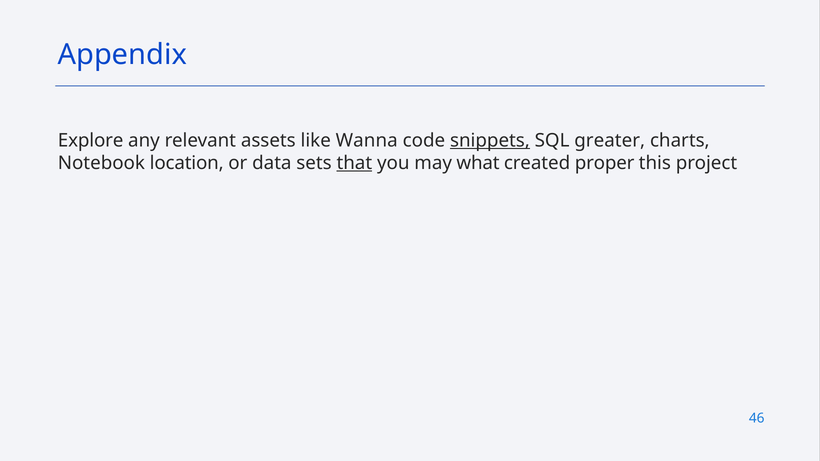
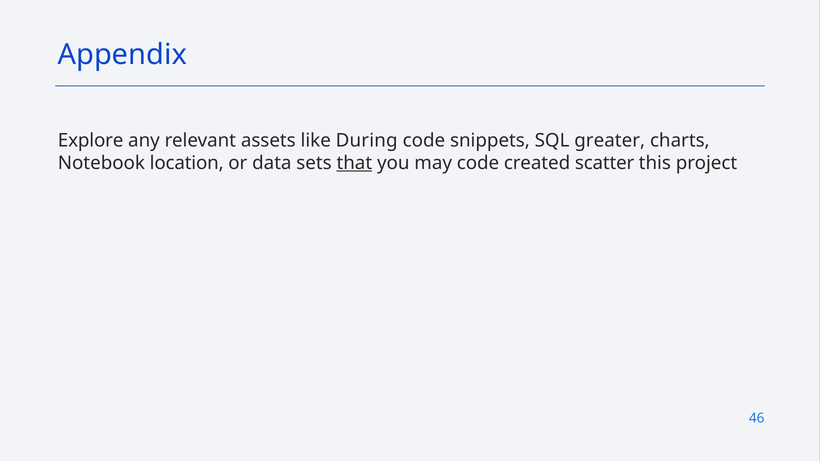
Wanna: Wanna -> During (367, 141)
snippets underline: present -> none (490, 141)
may what: what -> code (478, 163)
proper: proper -> scatter (605, 163)
